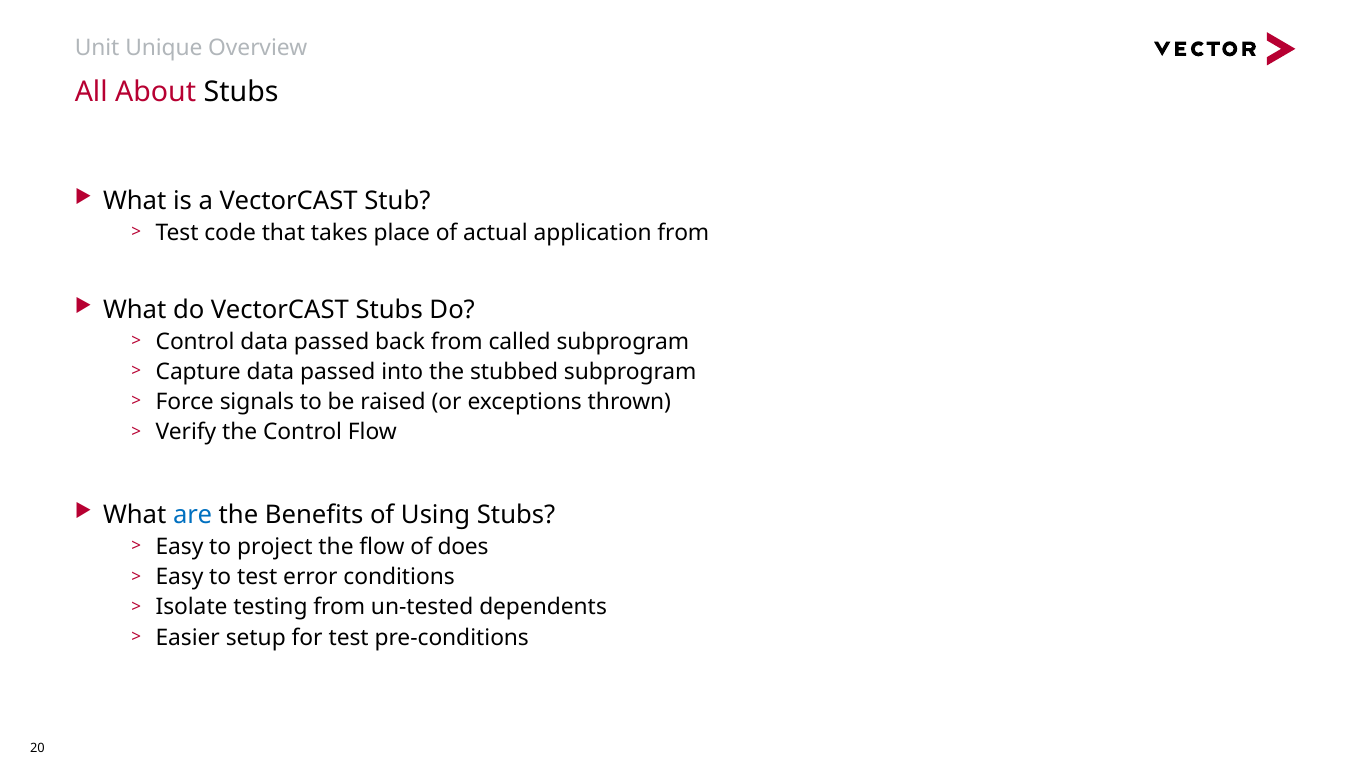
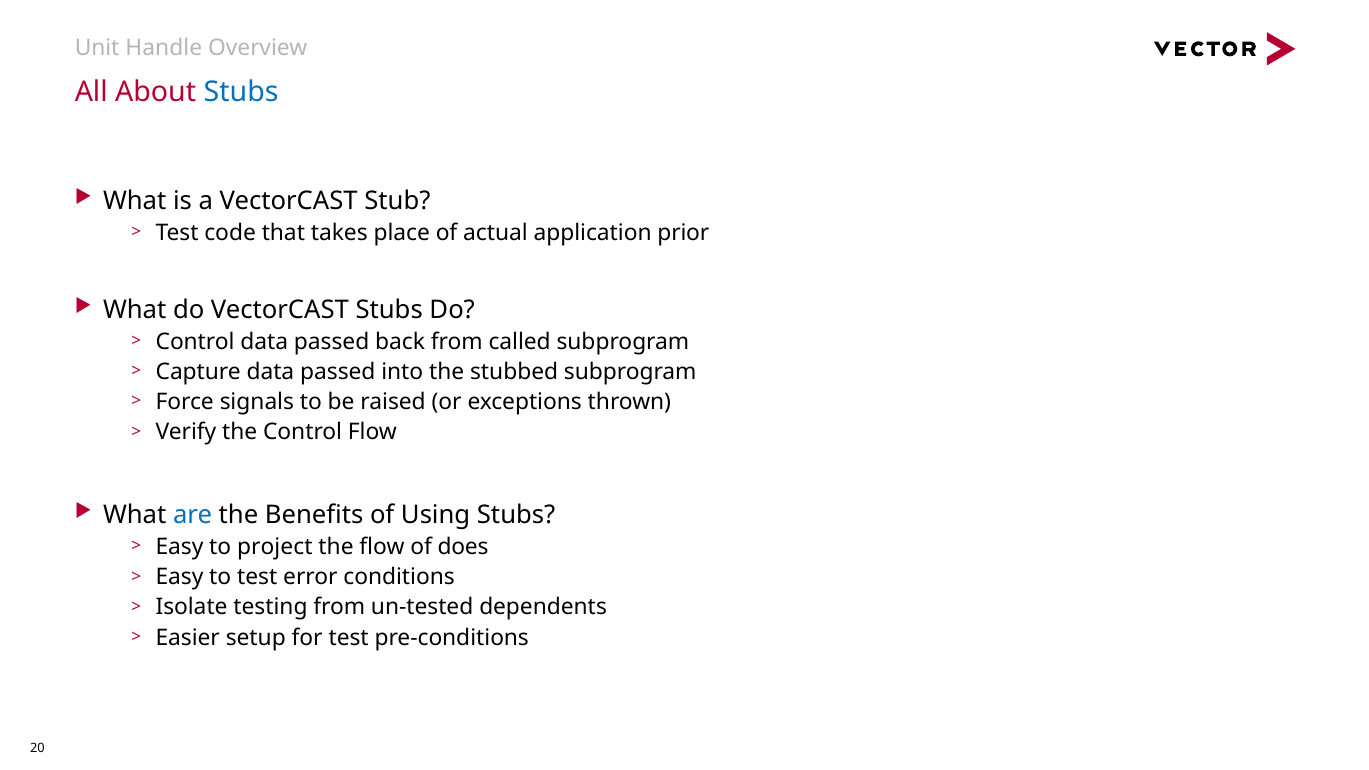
Unique: Unique -> Handle (164, 48)
Stubs colour: black -> blue (241, 92)
application from: from -> prior (683, 233)
